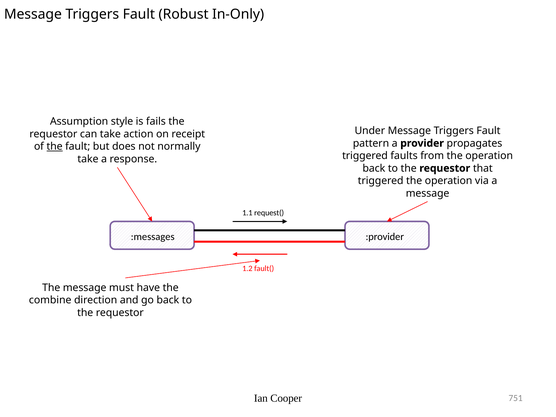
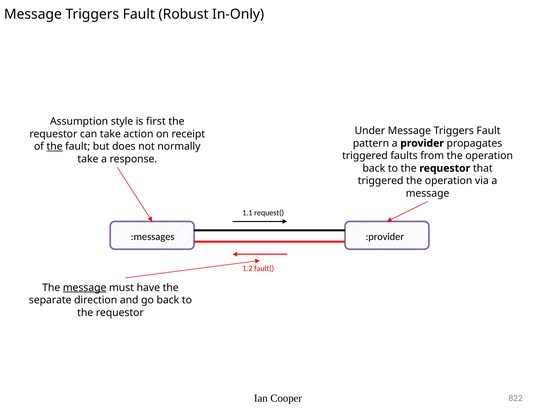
fails: fails -> first (156, 122)
message underline: none -> present (85, 288)
combine: combine -> separate (50, 300)
751: 751 -> 822 (516, 398)
